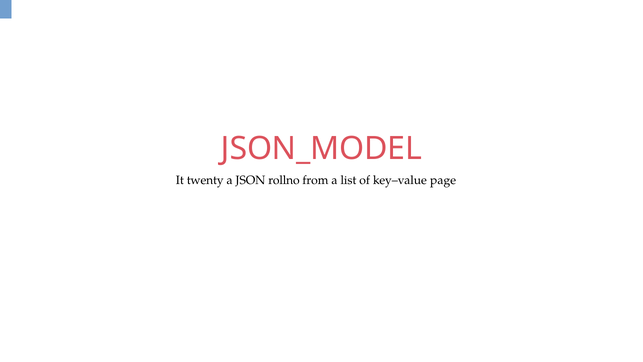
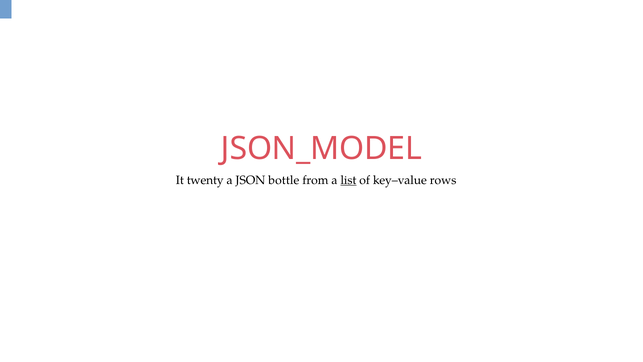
rollno: rollno -> bottle (284, 180)
list underline: none -> present (348, 180)
page: page -> rows (443, 180)
